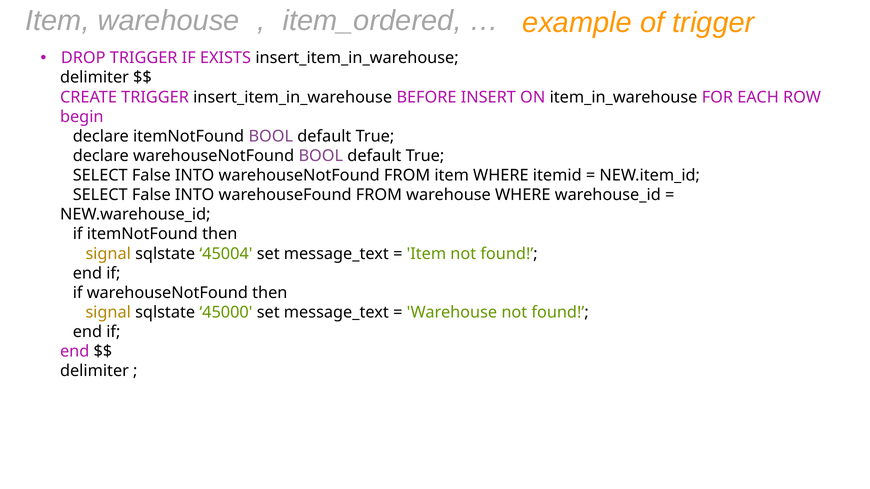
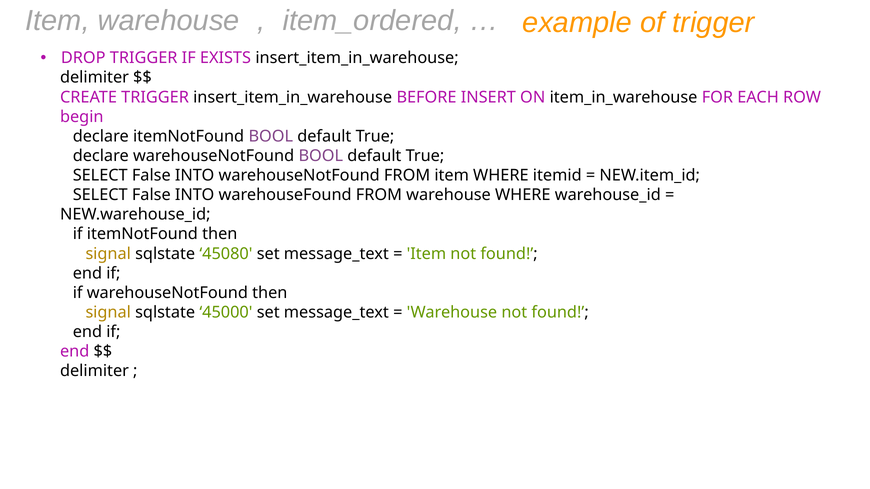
45004: 45004 -> 45080 (226, 254)
